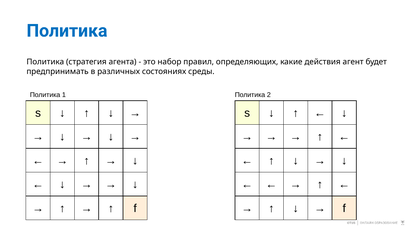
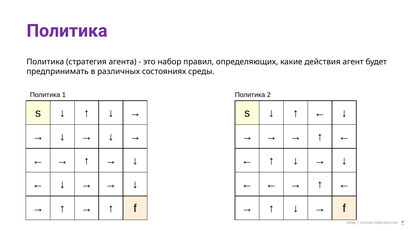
Политика colour: blue -> purple (67, 31)
